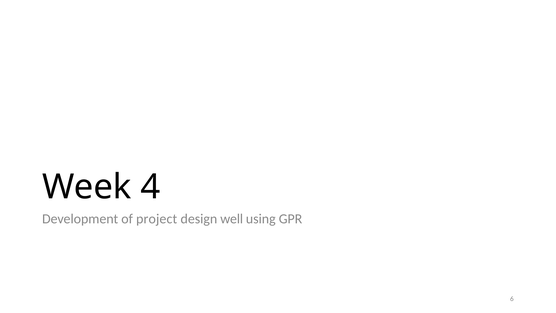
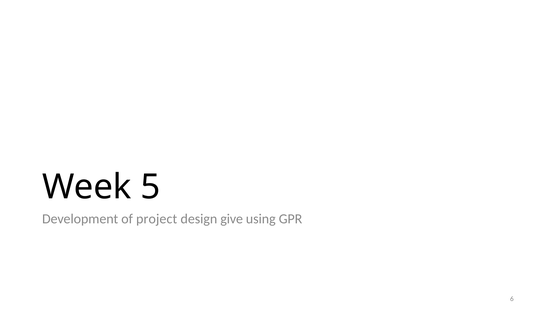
4: 4 -> 5 (150, 187)
well: well -> give (232, 219)
